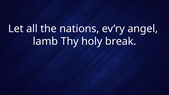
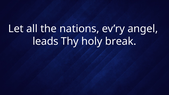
lamb: lamb -> leads (45, 41)
